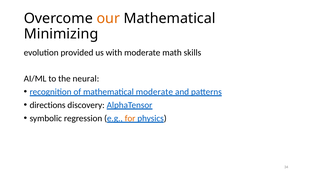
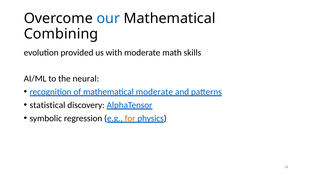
our colour: orange -> blue (108, 18)
Minimizing: Minimizing -> Combining (61, 34)
directions: directions -> statistical (47, 105)
